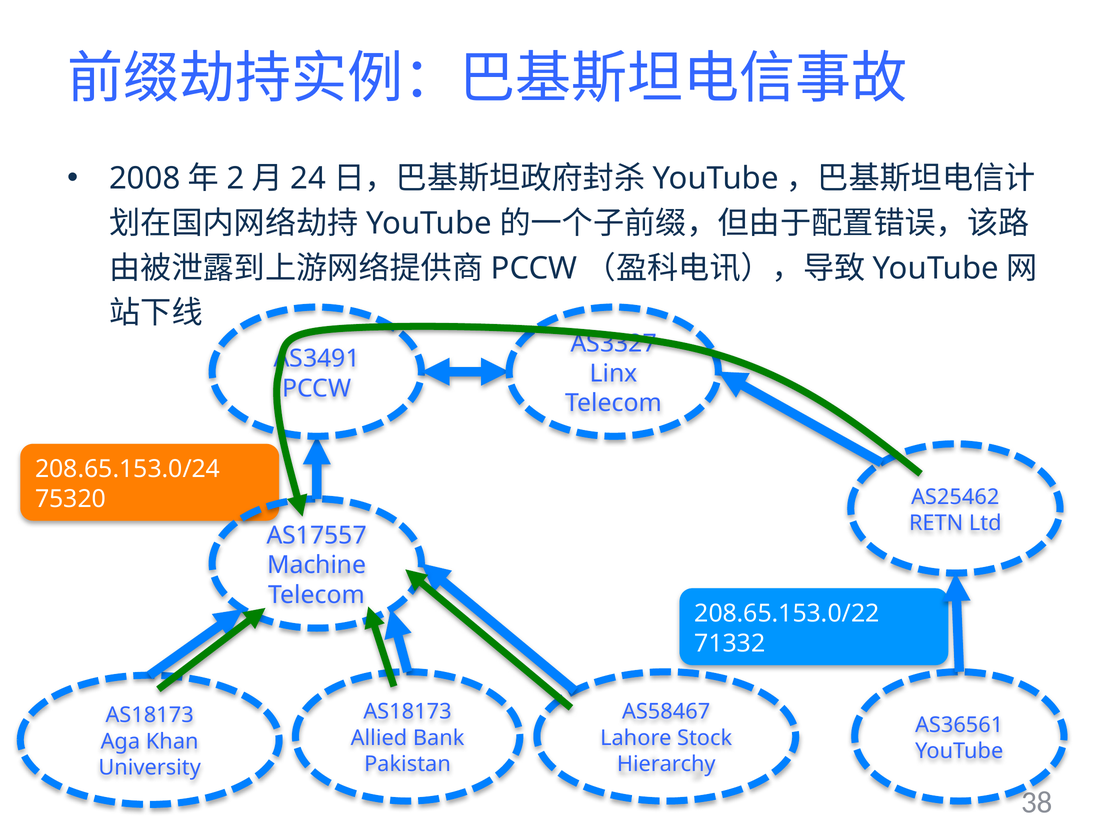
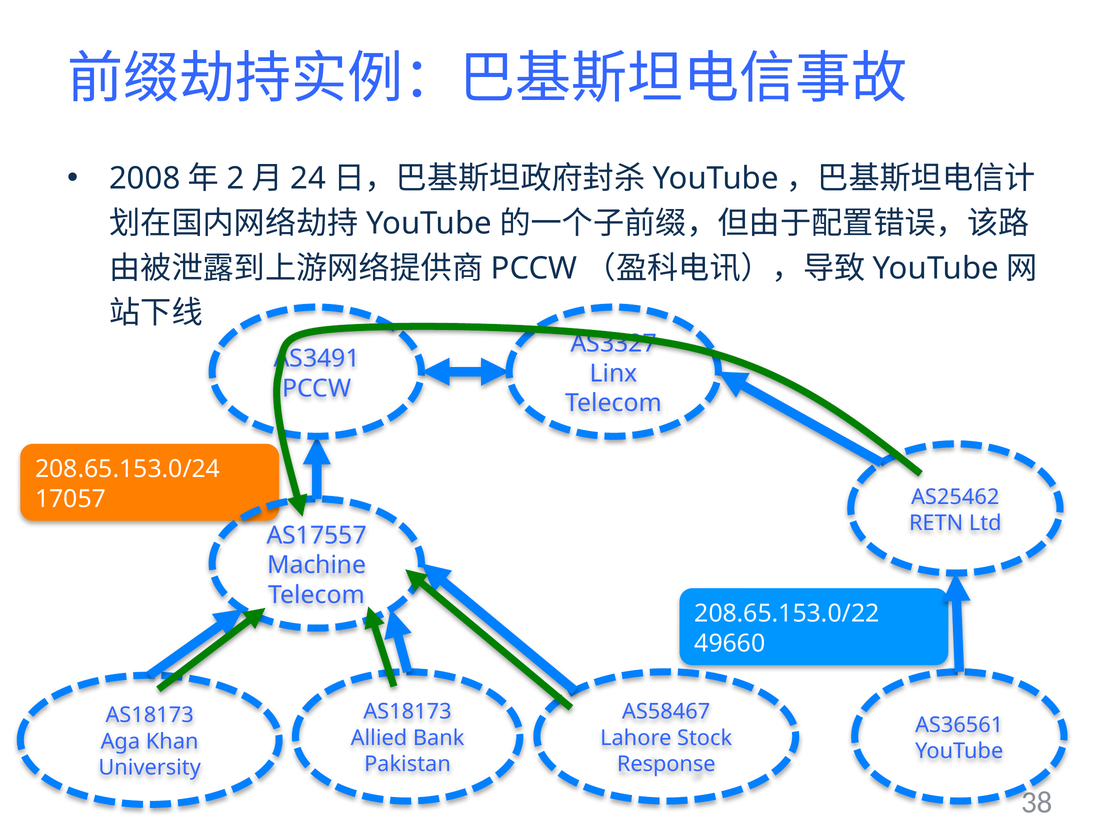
75320: 75320 -> 17057 (71, 499)
71332: 71332 -> 49660 (730, 643)
Hierarchy: Hierarchy -> Response (666, 764)
